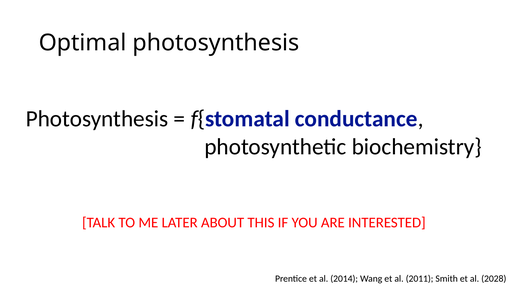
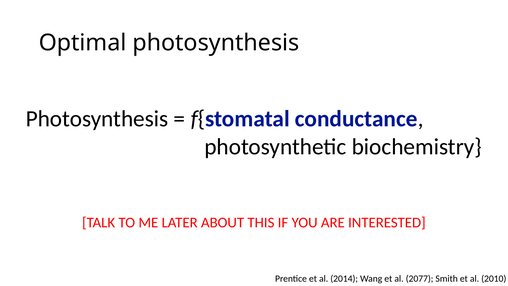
2011: 2011 -> 2077 (420, 279)
2028: 2028 -> 2010 (494, 279)
